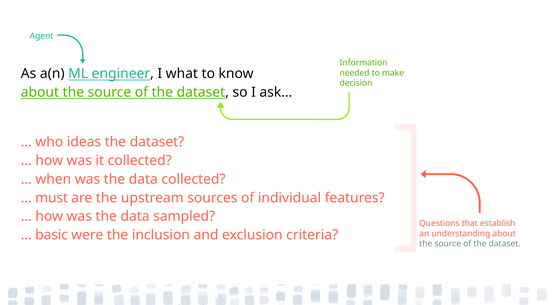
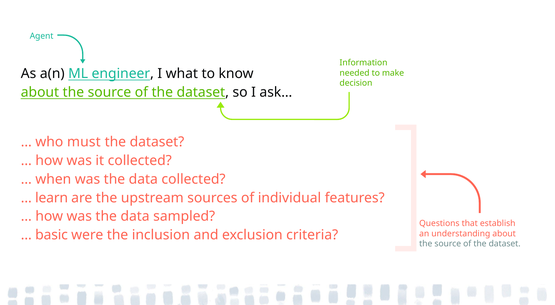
ideas: ideas -> must (84, 142)
must: must -> learn (52, 198)
